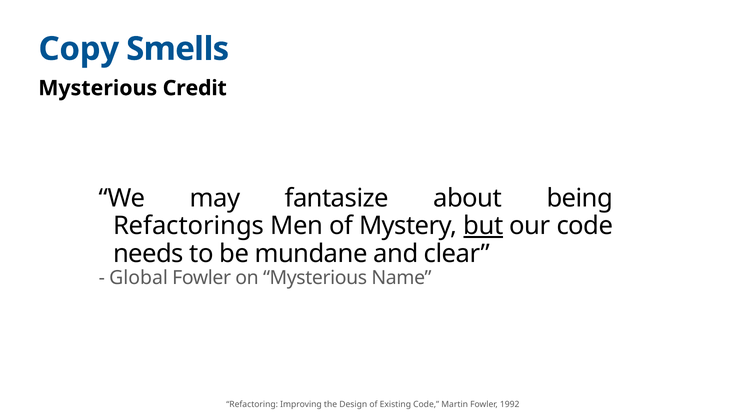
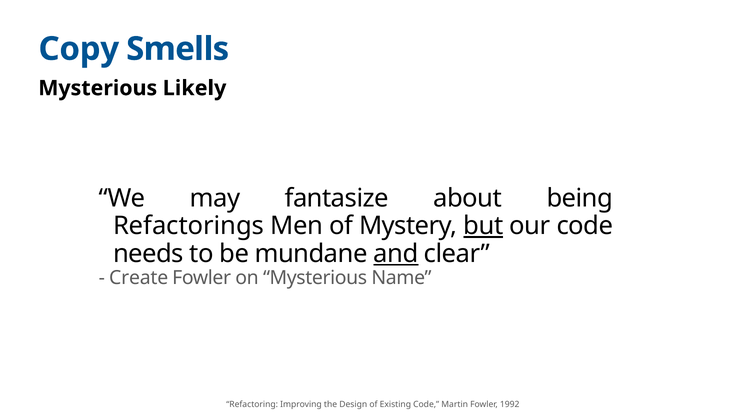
Credit: Credit -> Likely (195, 88)
and underline: none -> present (396, 254)
Global: Global -> Create (139, 278)
